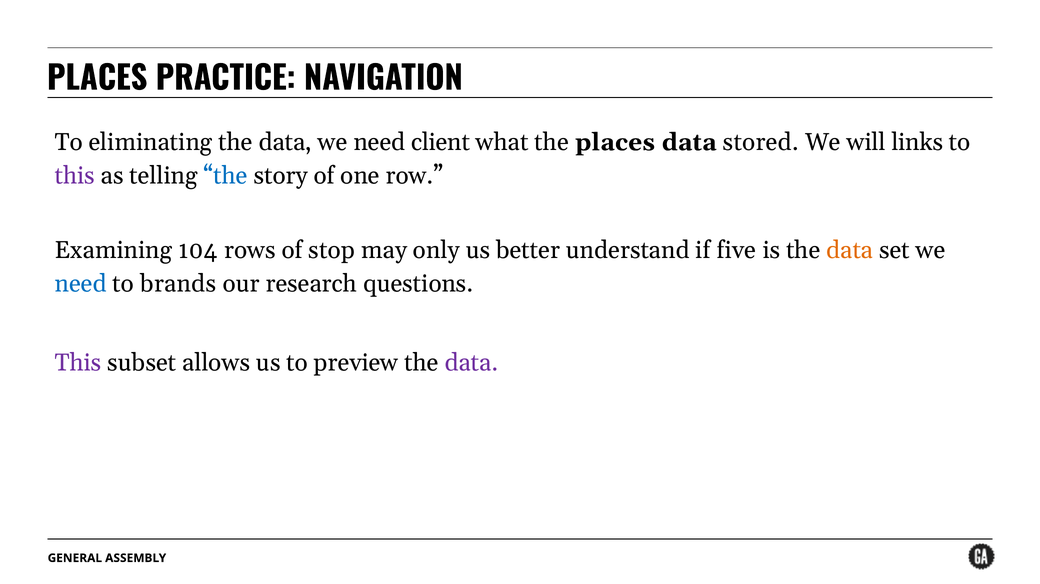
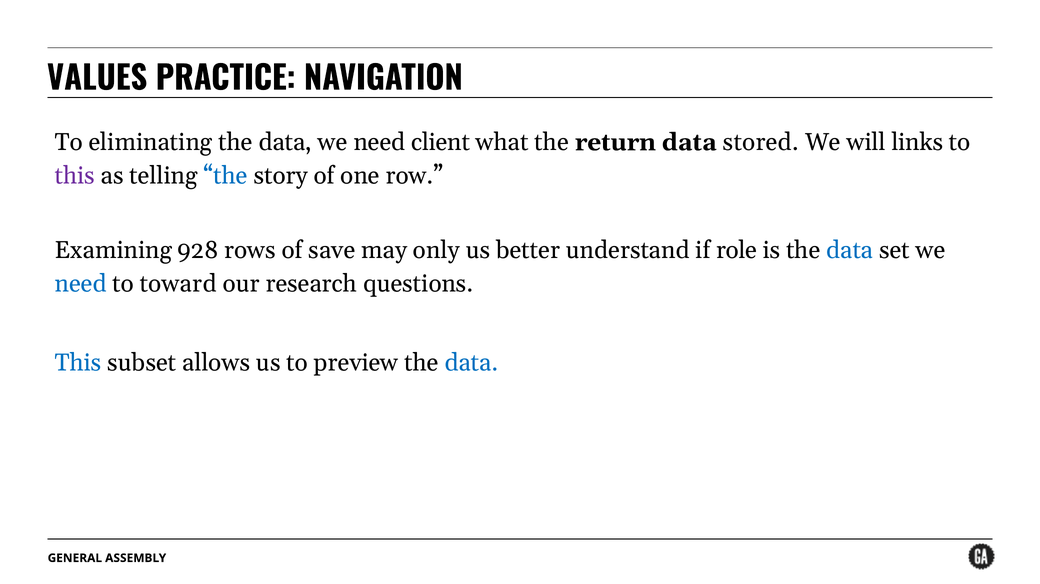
PLACES: PLACES -> VALUES (97, 79)
the places: places -> return (615, 142)
104: 104 -> 928 (198, 250)
stop: stop -> save (332, 250)
five: five -> role (737, 250)
data colour: orange -> blue (850, 250)
brands: brands -> toward (178, 284)
This colour: purple -> blue (78, 363)
data colour: purple -> blue (471, 363)
